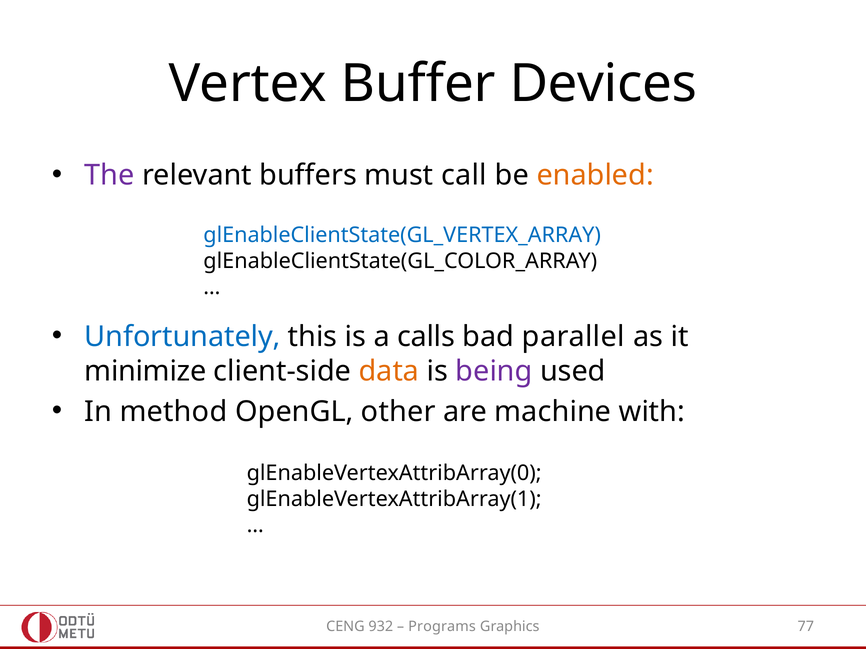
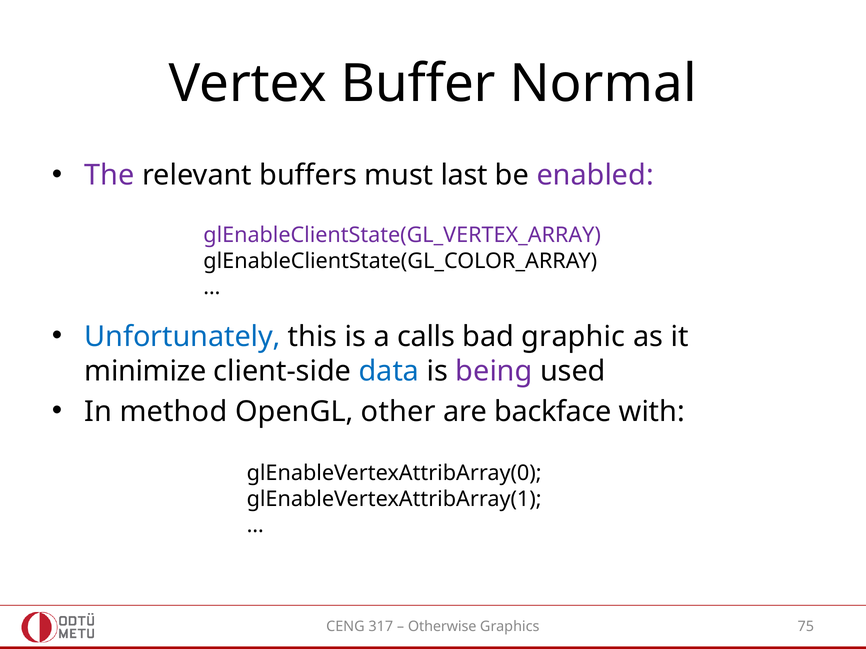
Devices: Devices -> Normal (603, 84)
call: call -> last (464, 175)
enabled colour: orange -> purple (595, 175)
glEnableClientState(GL_VERTEX_ARRAY colour: blue -> purple (402, 235)
parallel: parallel -> graphic (573, 337)
data colour: orange -> blue (389, 371)
machine: machine -> backface (553, 412)
932: 932 -> 317 (381, 627)
Programs: Programs -> Otherwise (442, 627)
77: 77 -> 75 (806, 627)
